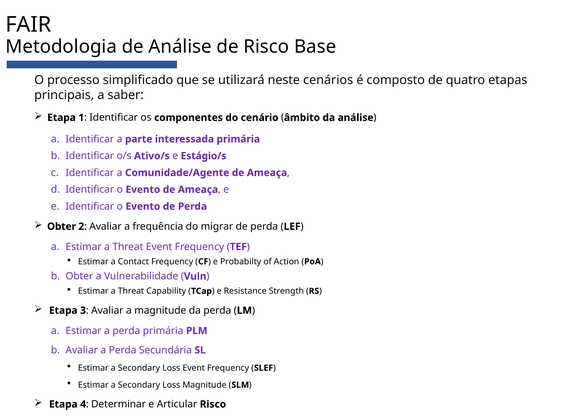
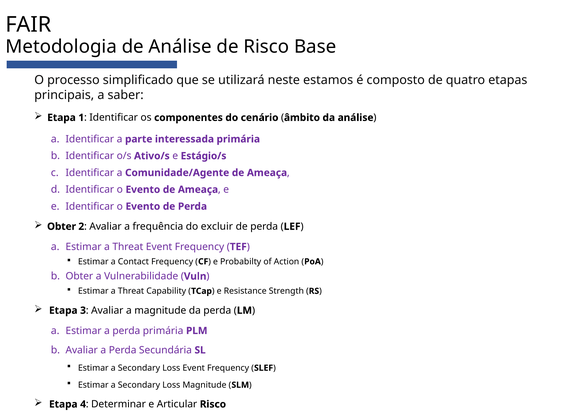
cenários: cenários -> estamos (328, 80)
migrar: migrar -> excluir (217, 227)
